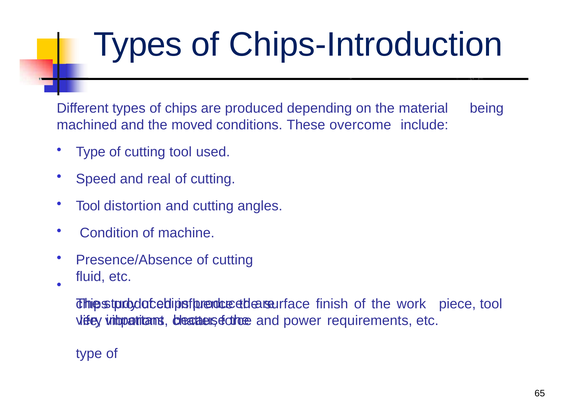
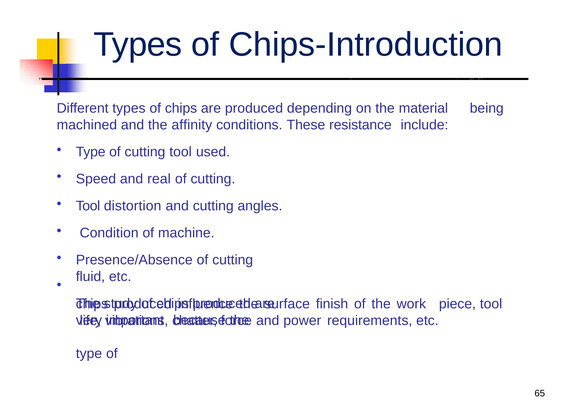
moved: moved -> affinity (192, 125)
overcome: overcome -> resistance (360, 125)
